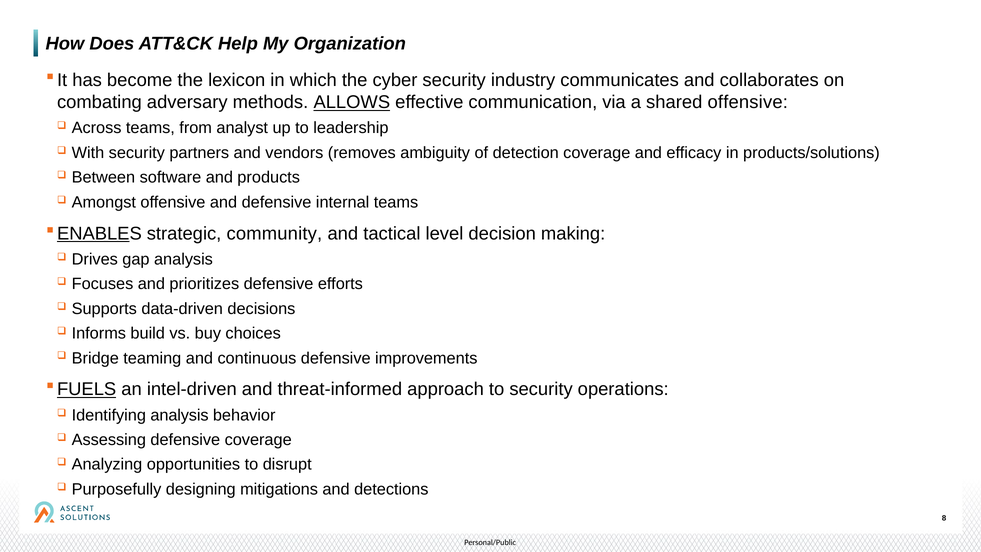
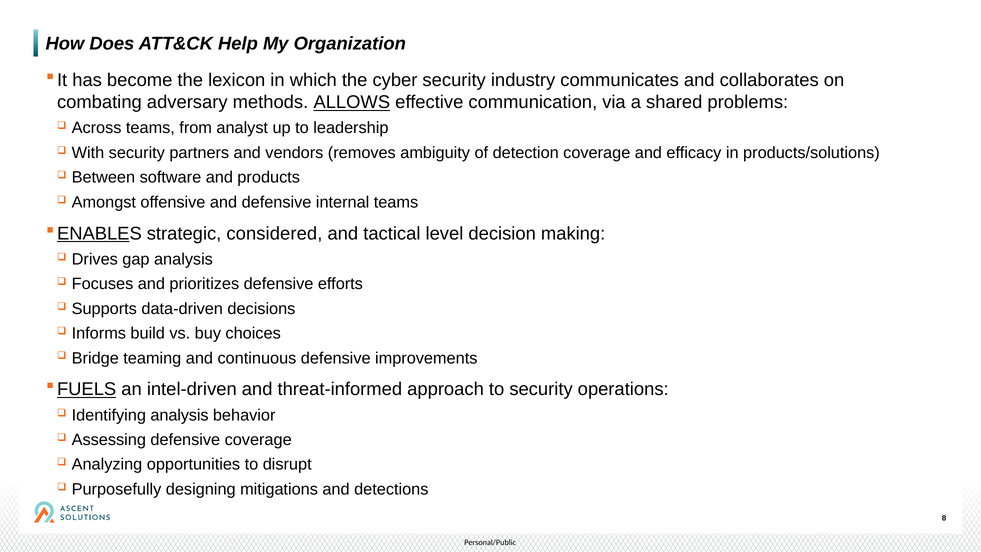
shared offensive: offensive -> problems (748, 102)
community: community -> considered (274, 233)
